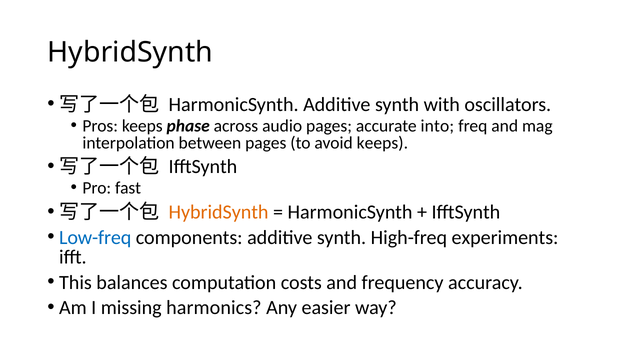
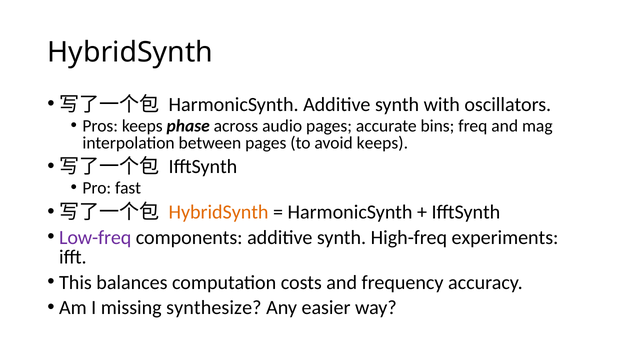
into: into -> bins (437, 126)
Low-freq colour: blue -> purple (95, 237)
harmonics: harmonics -> synthesize (214, 308)
